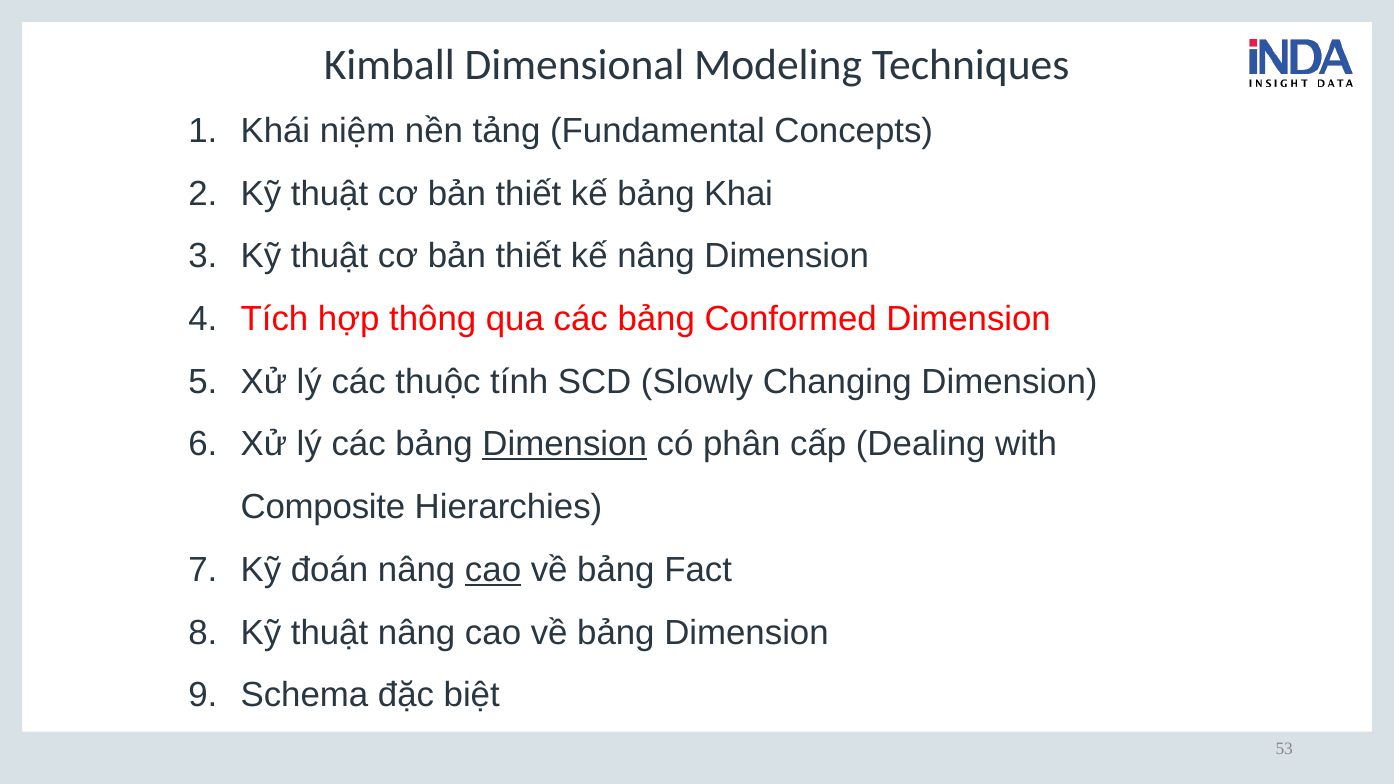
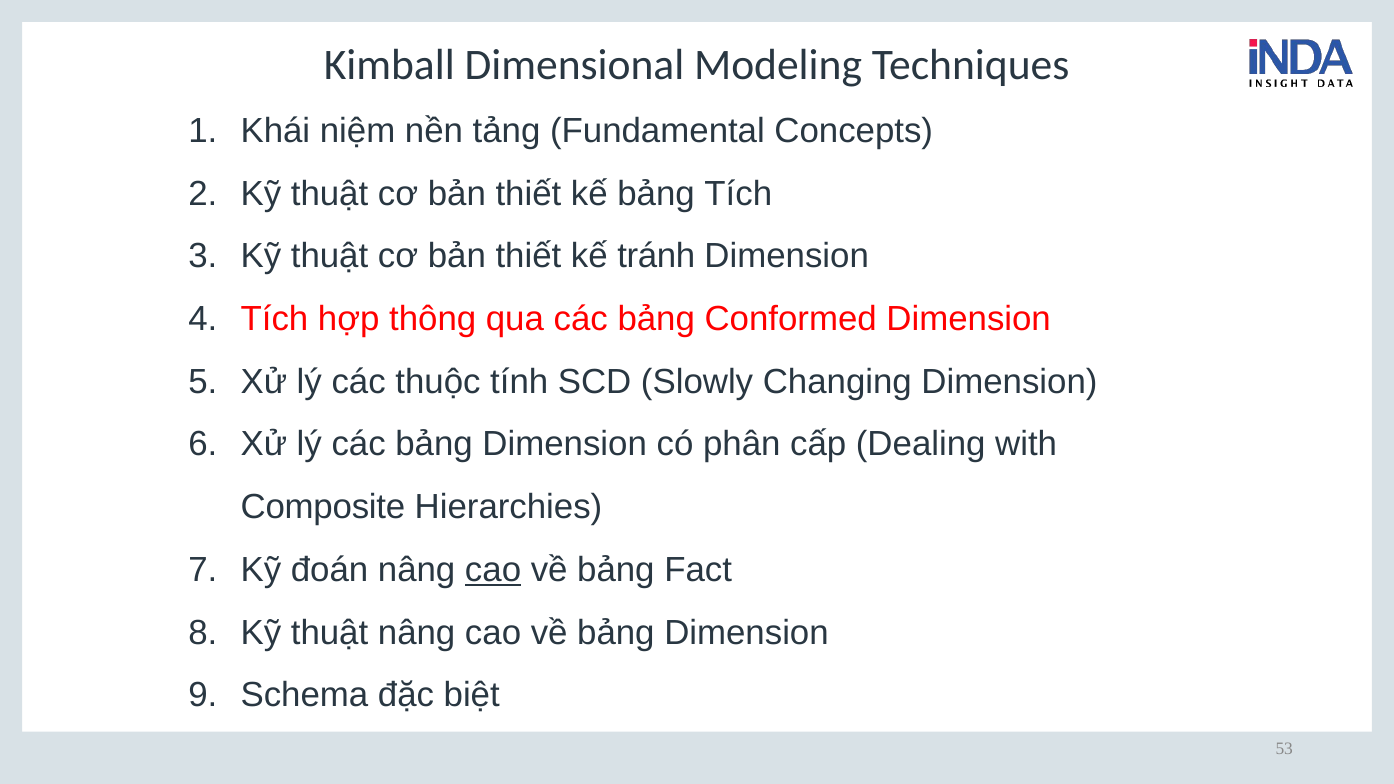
bảng Khai: Khai -> Tích (738, 194)
kế nâng: nâng -> tránh (656, 256)
Dimension underline: present -> none (565, 444)
